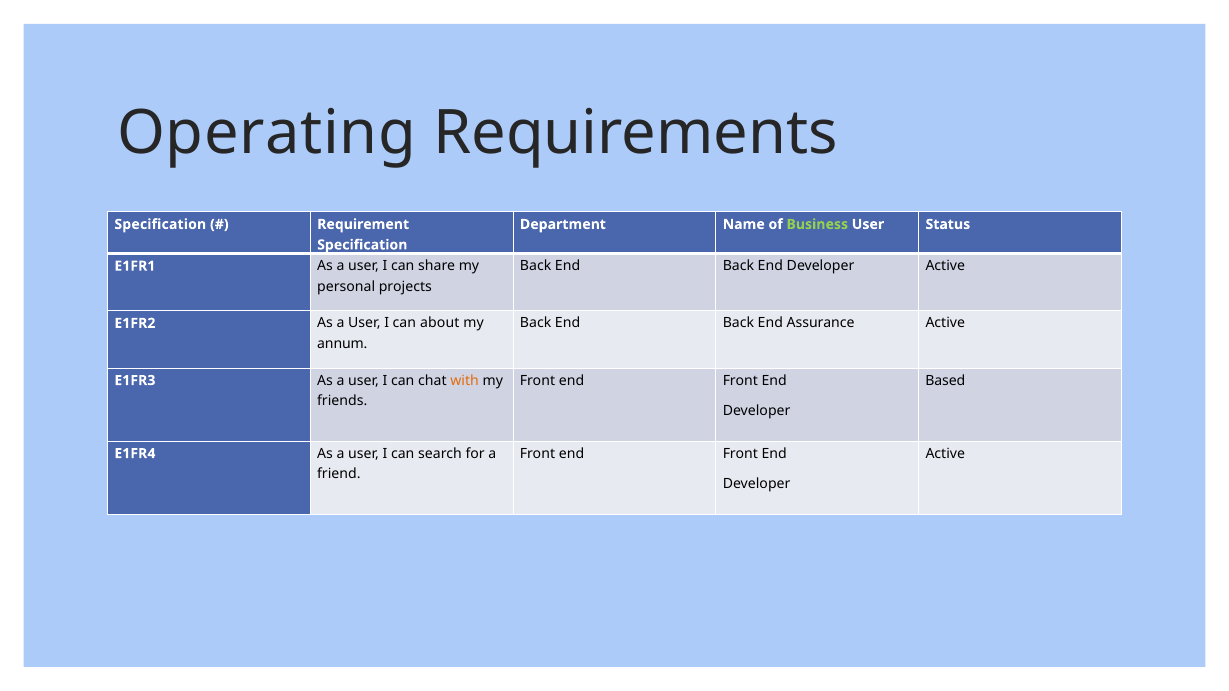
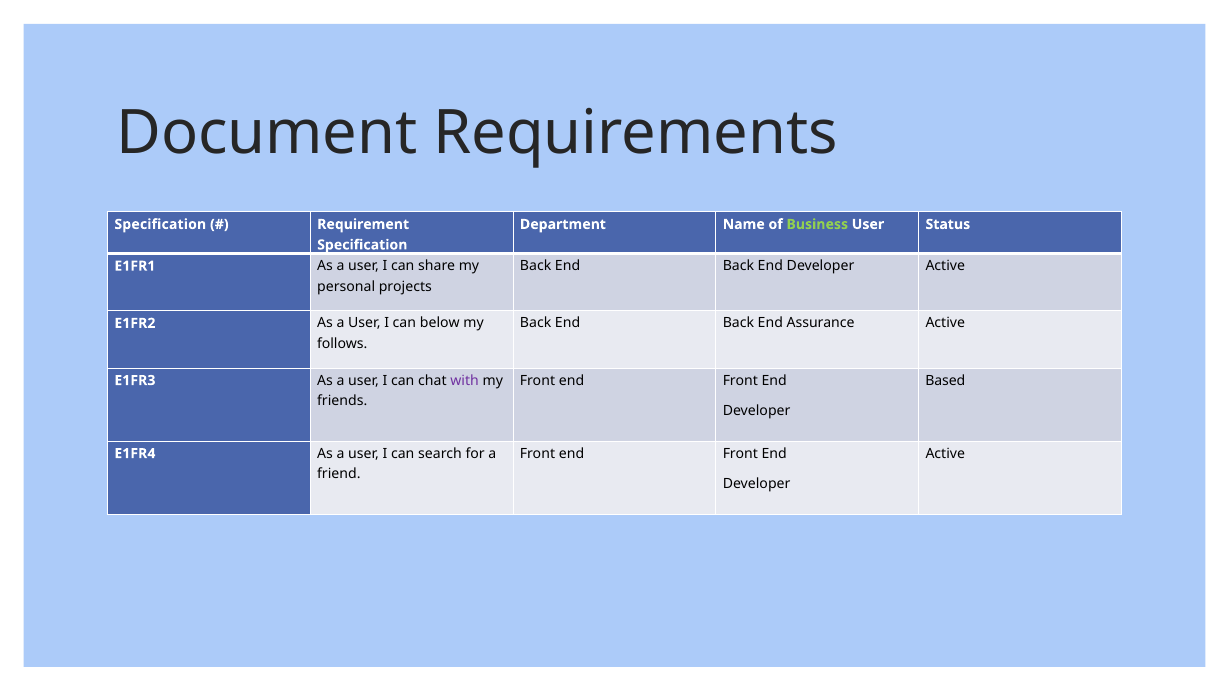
Operating: Operating -> Document (267, 134)
about: about -> below (440, 323)
annum: annum -> follows (342, 344)
with colour: orange -> purple (465, 381)
